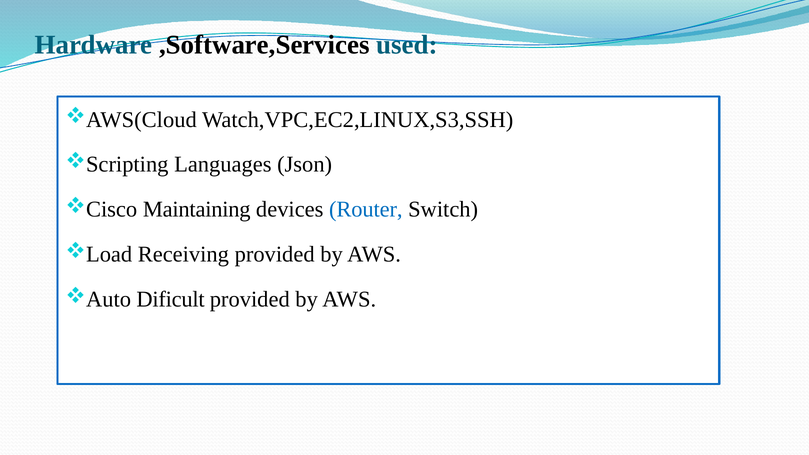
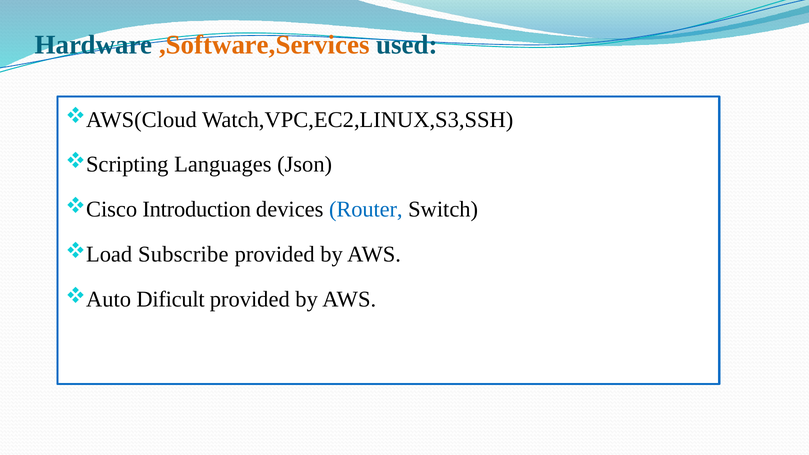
,Software,Services colour: black -> orange (264, 45)
Maintaining: Maintaining -> Introduction (197, 210)
Receiving: Receiving -> Subscribe (183, 254)
